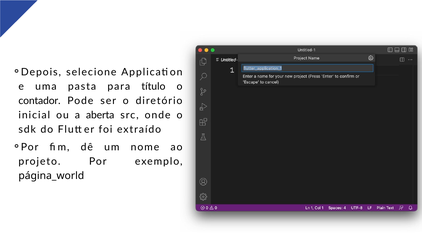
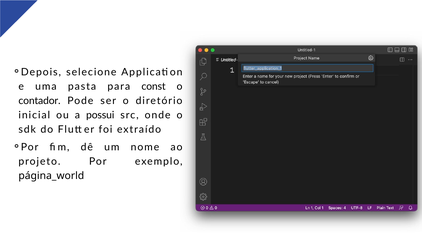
título: título -> const (154, 87)
aberta: aberta -> possui (100, 115)
